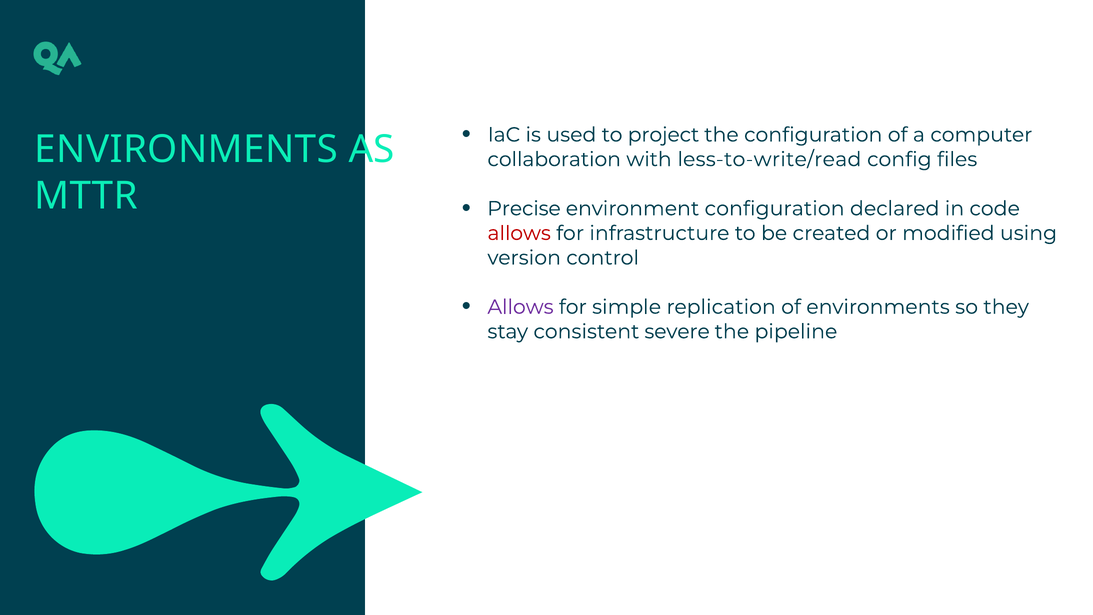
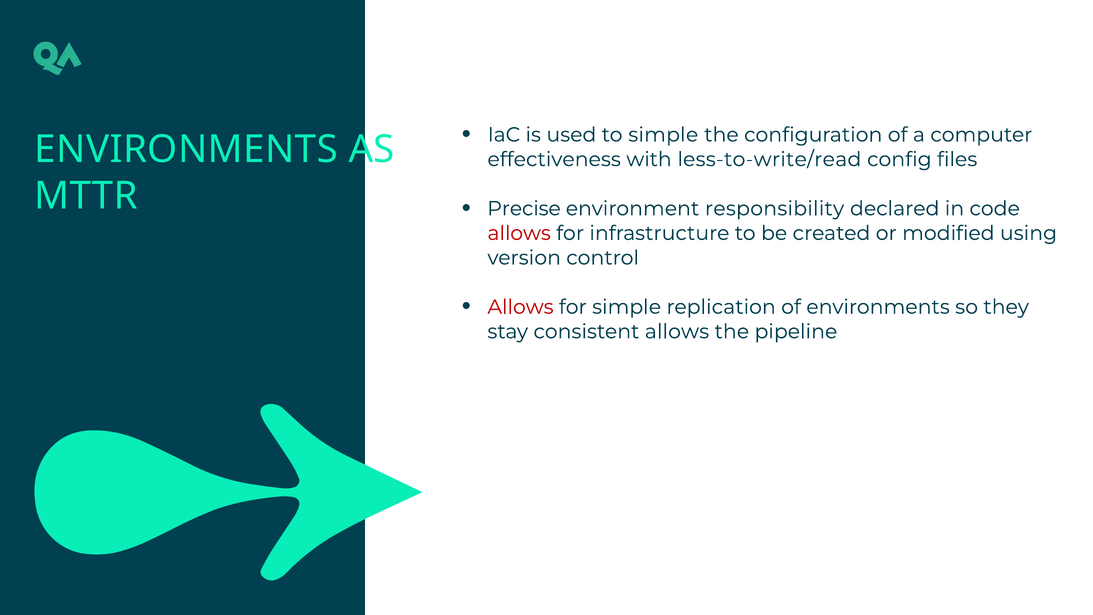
to project: project -> simple (663, 135)
collaboration: collaboration -> effectiveness (554, 159)
environment configuration: configuration -> responsibility (774, 209)
Allows colour: purple -> red (521, 307)
consistent severe: severe -> allows (677, 331)
